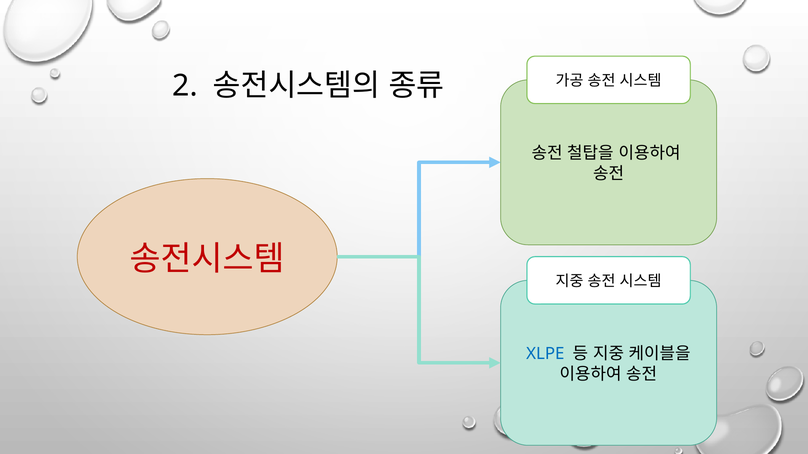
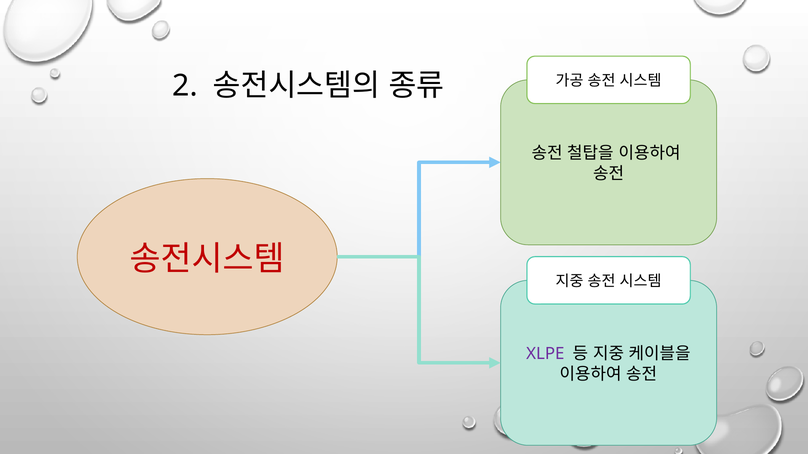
XLPE colour: blue -> purple (545, 354)
